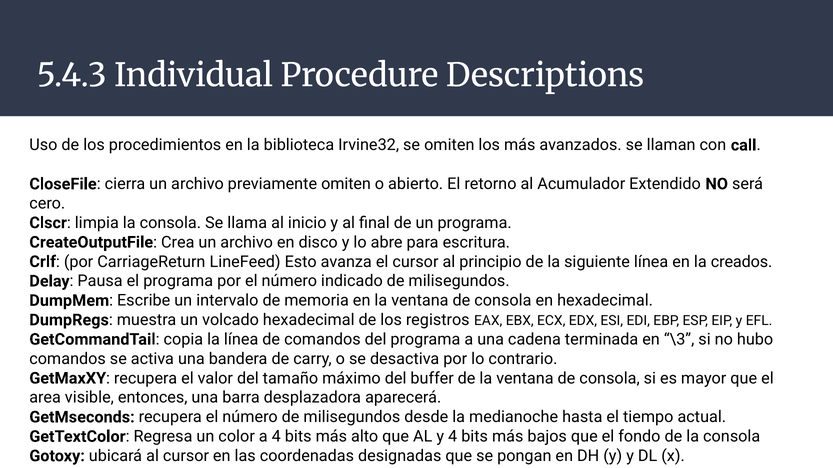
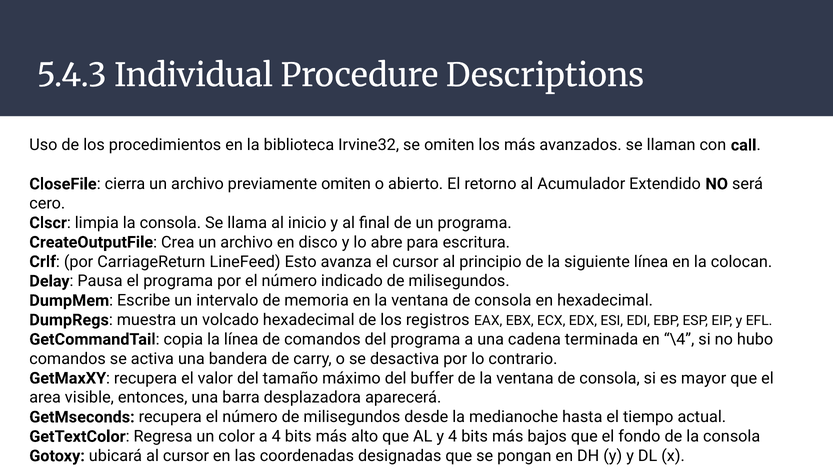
creados: creados -> colocan (741, 262)
\3: \3 -> \4 (679, 340)
